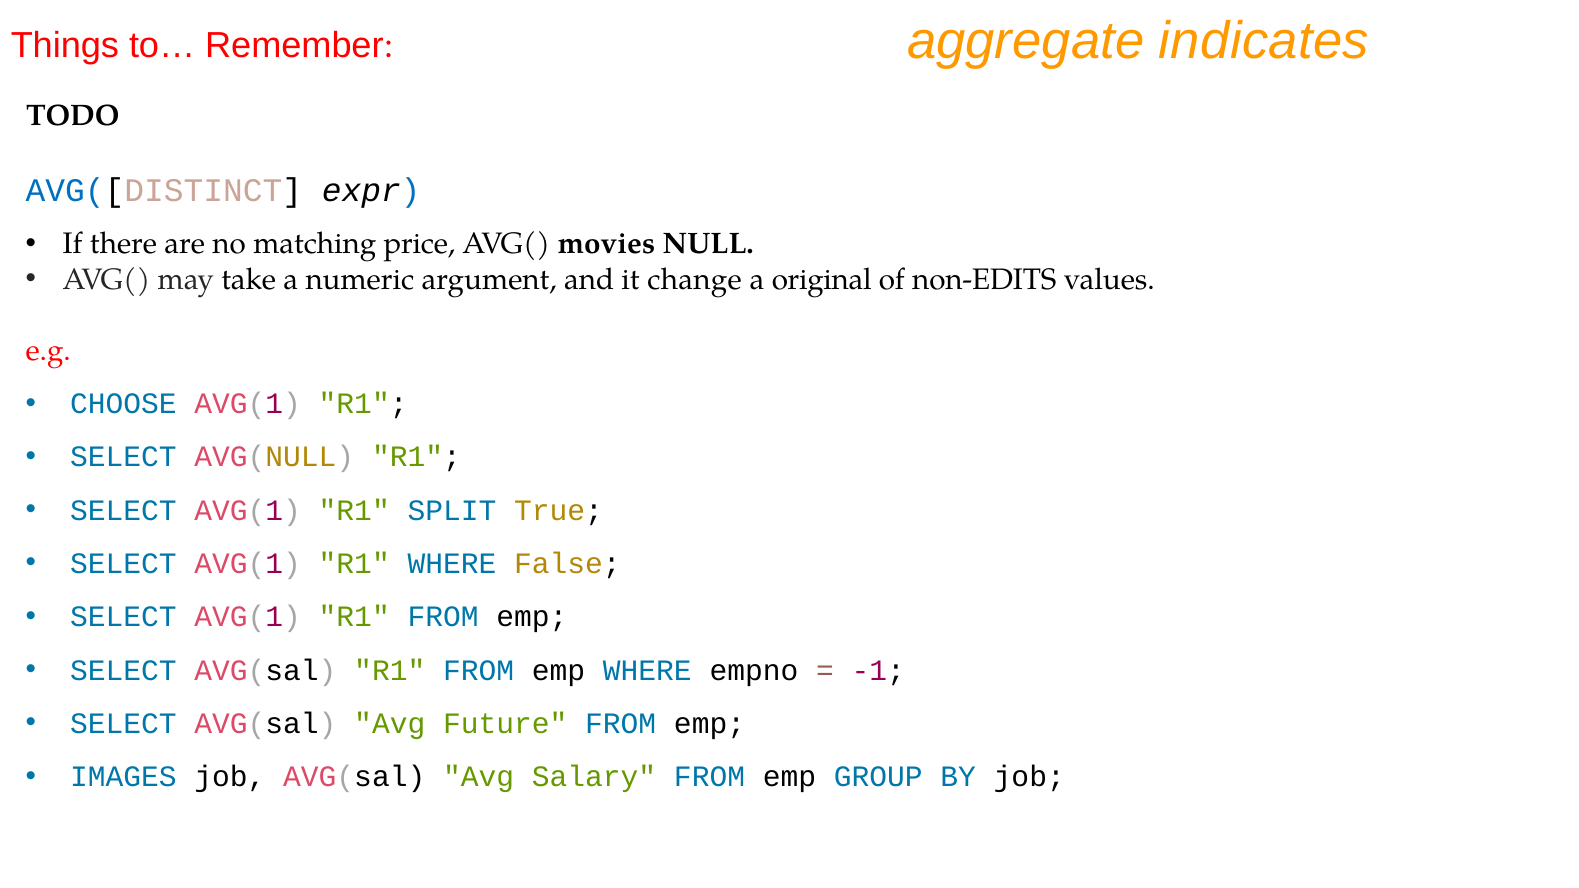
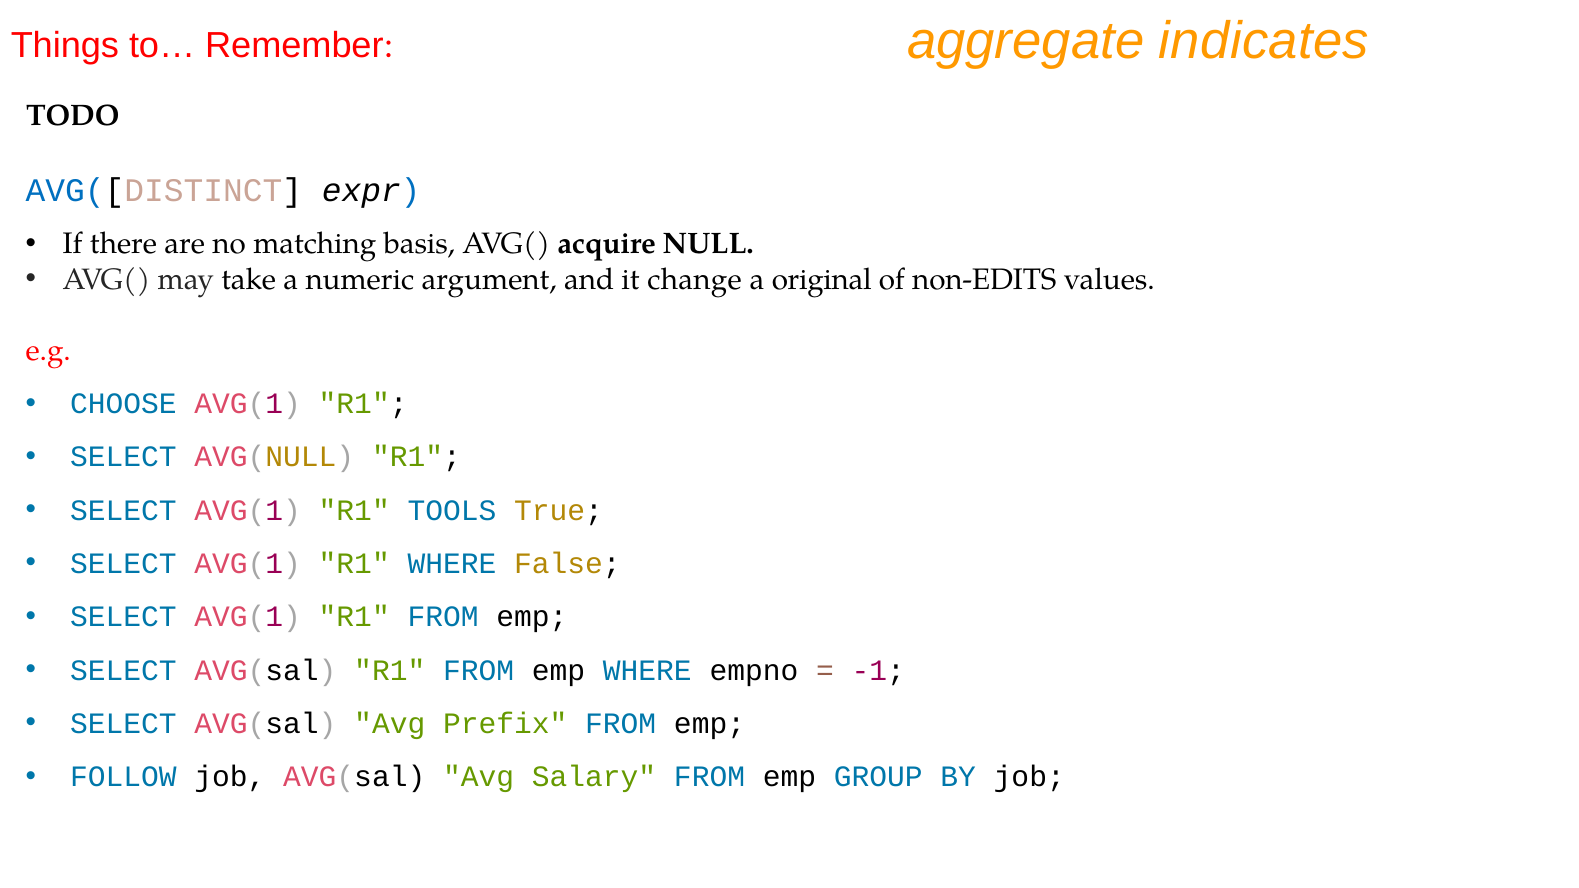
price: price -> basis (419, 244)
movies: movies -> acquire (607, 244)
SPLIT: SPLIT -> TOOLS (452, 511)
Future: Future -> Prefix (505, 724)
IMAGES: IMAGES -> FOLLOW (123, 777)
